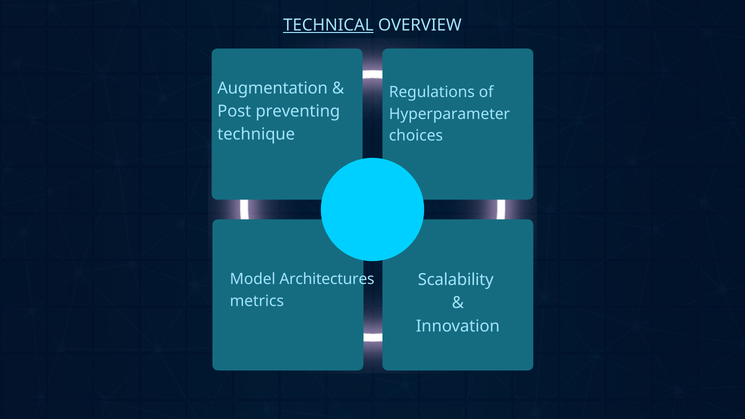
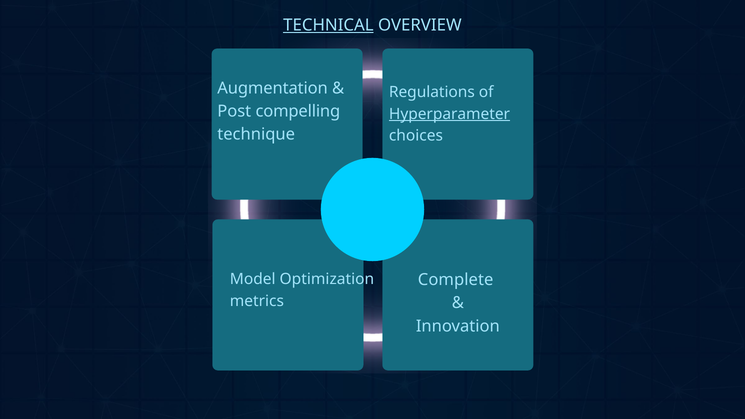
preventing: preventing -> compelling (298, 111)
Hyperparameter underline: none -> present (449, 114)
Architectures: Architectures -> Optimization (327, 279)
Scalability: Scalability -> Complete (456, 280)
